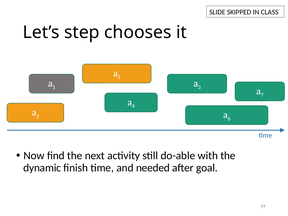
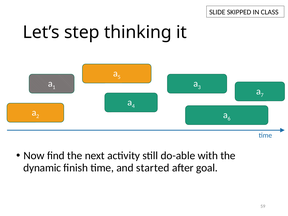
chooses: chooses -> thinking (138, 32)
needed: needed -> started (153, 168)
